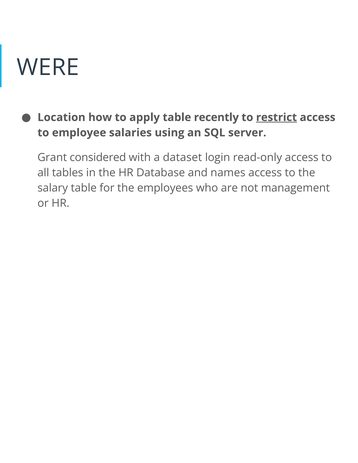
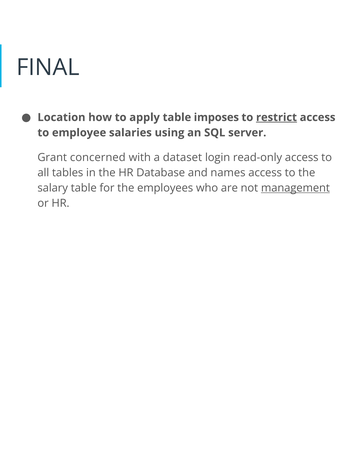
WERE: WERE -> FINAL (48, 67)
recently: recently -> imposes (216, 117)
considered: considered -> concerned (98, 157)
management underline: none -> present (295, 188)
